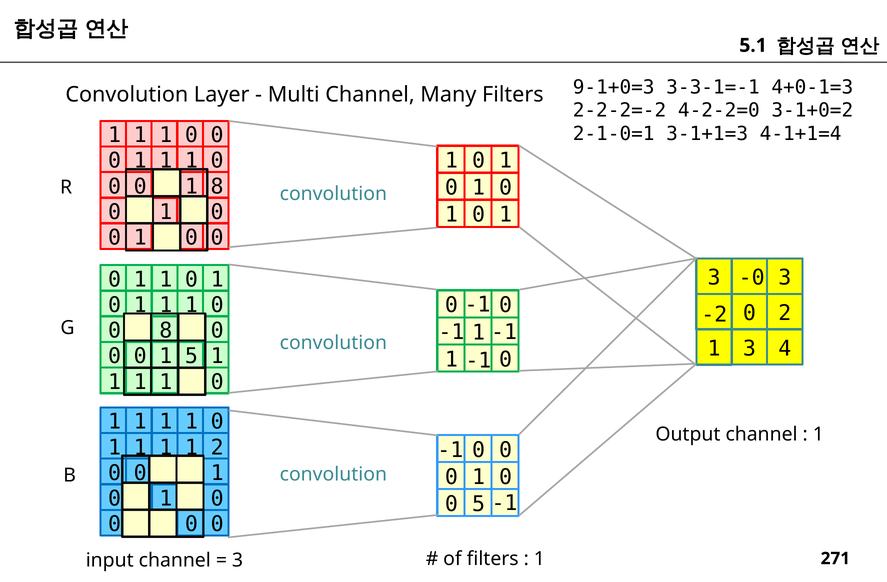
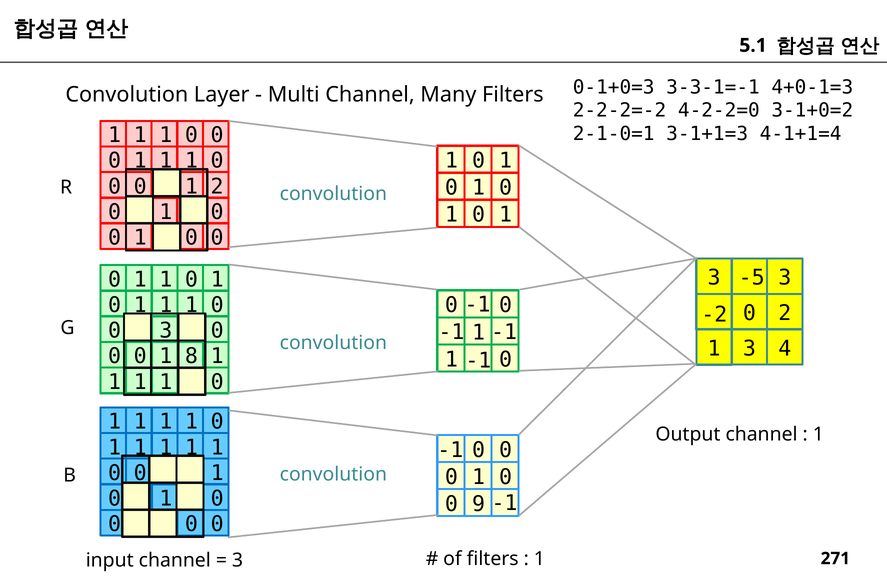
9-1+0=3: 9-1+0=3 -> 0-1+0=3 (614, 87)
8: 8 -> 2 (217, 187)
-0: -0 -> -5 (752, 278)
8: 8 -> 3 (166, 331)
1 5: 5 -> 8 (191, 357)
2: 2 -> 1 (217, 448)
0 5: 5 -> 9 (479, 505)
